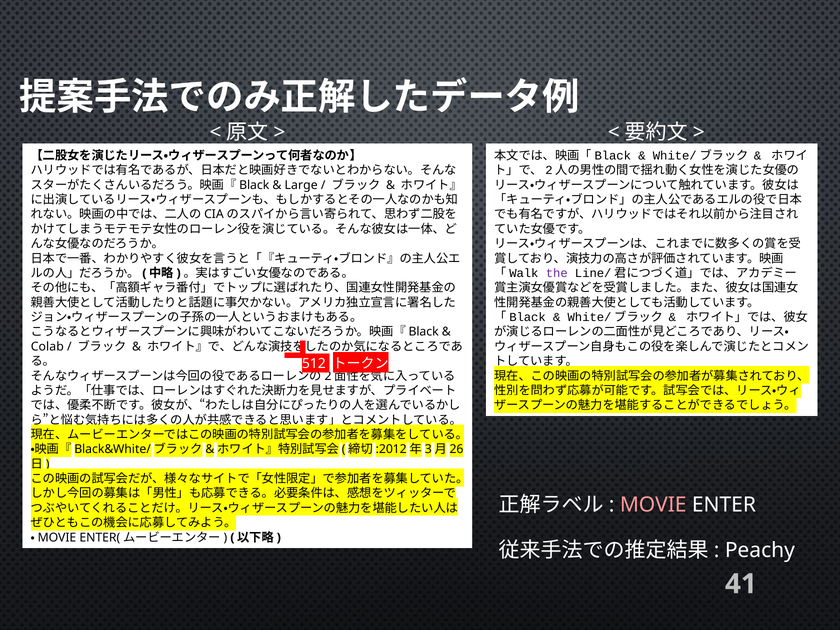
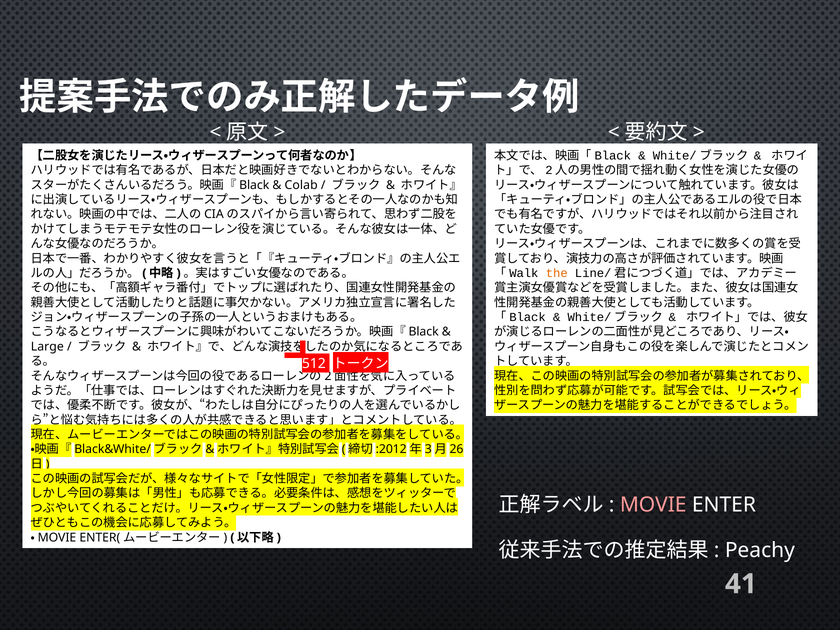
Large: Large -> Colab (301, 185)
the colour: purple -> orange (557, 273)
Colab: Colab -> Large (47, 347)
